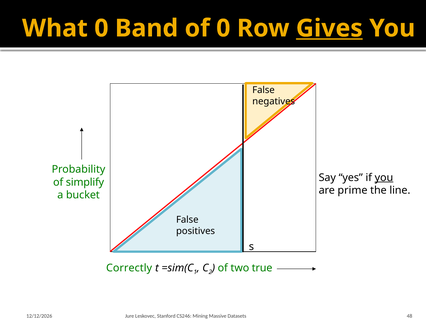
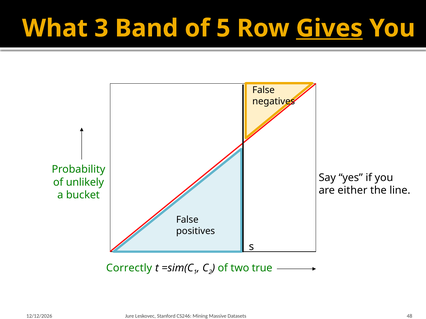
What 0: 0 -> 3 (101, 28)
of 0: 0 -> 5 (223, 28)
you underline: present -> none (384, 178)
simplify: simplify -> unlikely (85, 182)
prime: prime -> either (353, 191)
